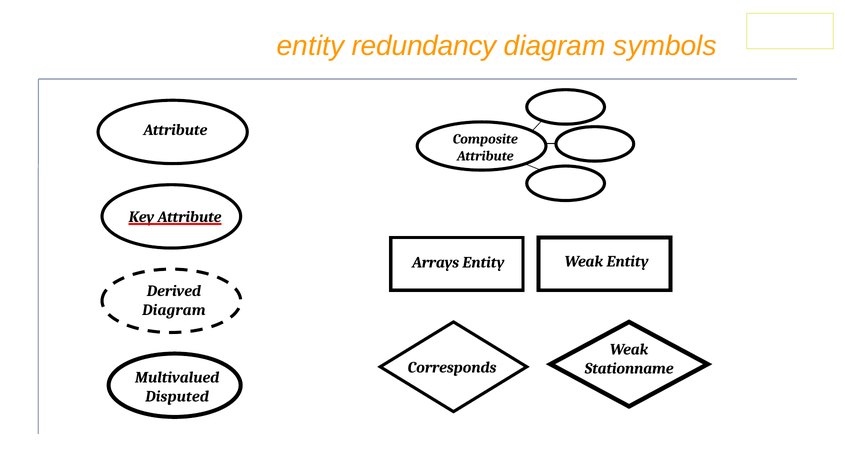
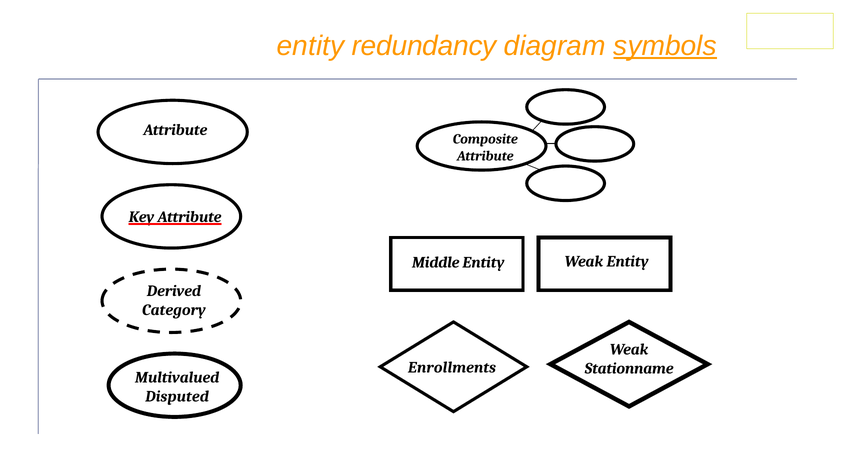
symbols underline: none -> present (665, 46)
Arrays: Arrays -> Middle (436, 263)
Diagram: Diagram -> Category (174, 310)
Corresponds: Corresponds -> Enrollments (452, 368)
